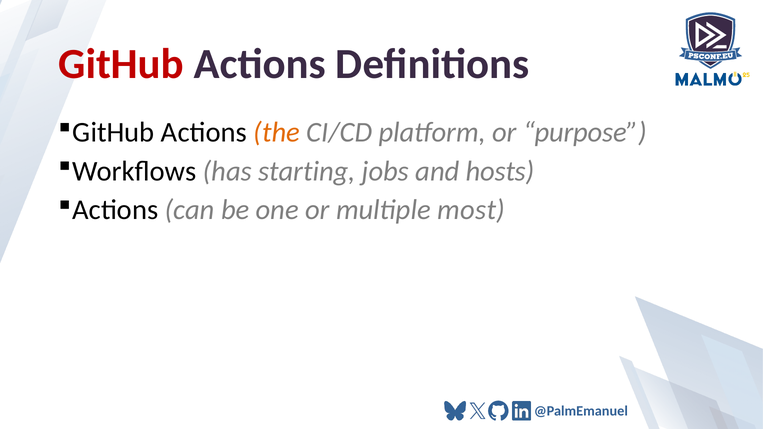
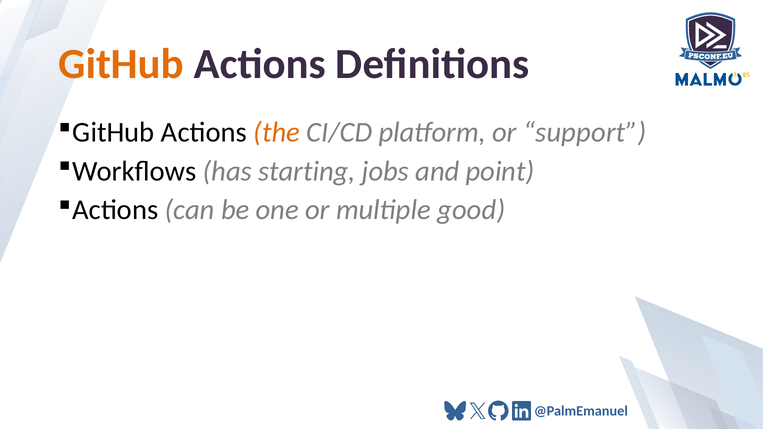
GitHub colour: red -> orange (121, 64)
purpose: purpose -> support (585, 132)
hosts: hosts -> point (500, 171)
most: most -> good (471, 210)
